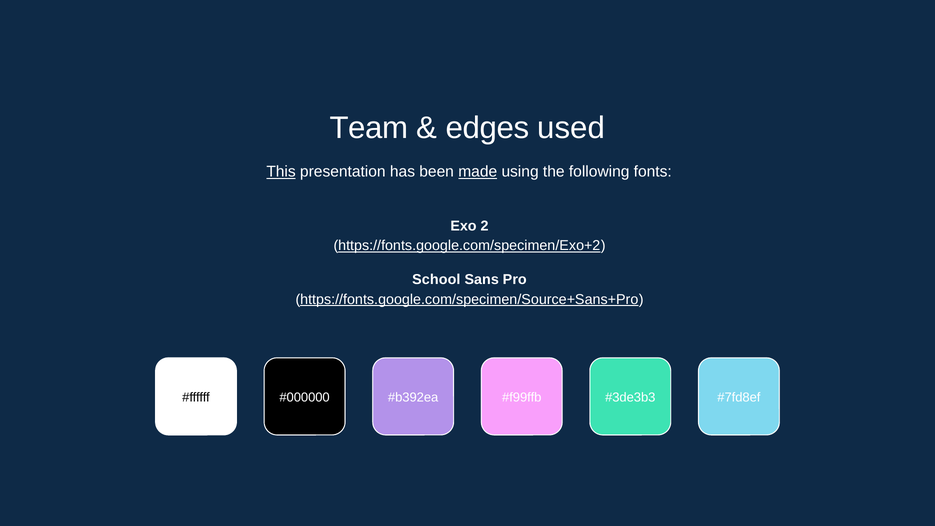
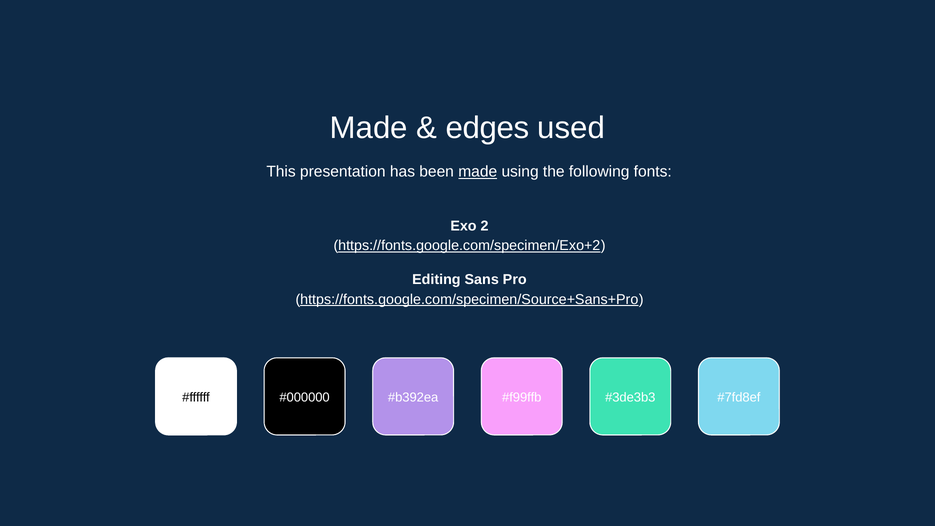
Team: Team -> Made (369, 128)
This underline: present -> none (281, 172)
School: School -> Editing (436, 280)
